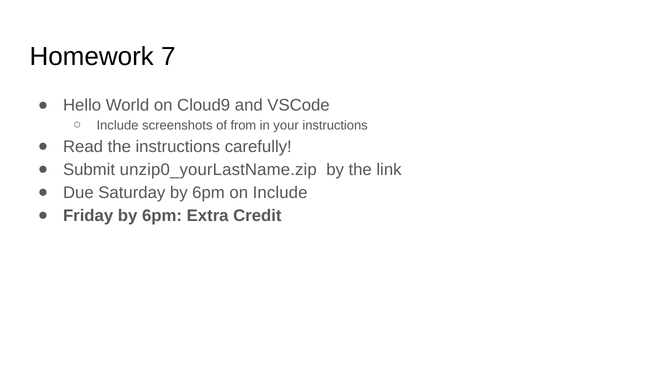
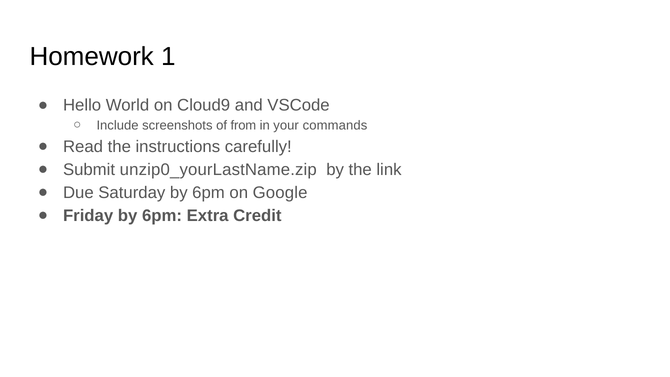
7: 7 -> 1 (168, 57)
your instructions: instructions -> commands (335, 125)
on Include: Include -> Google (280, 193)
